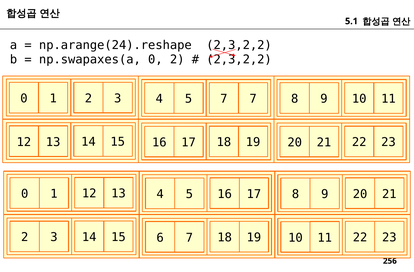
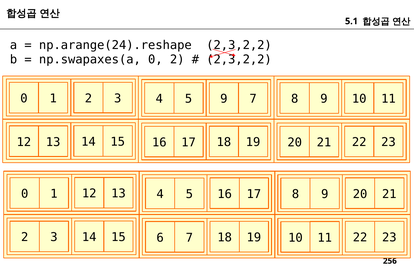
5 7: 7 -> 9 (224, 99)
